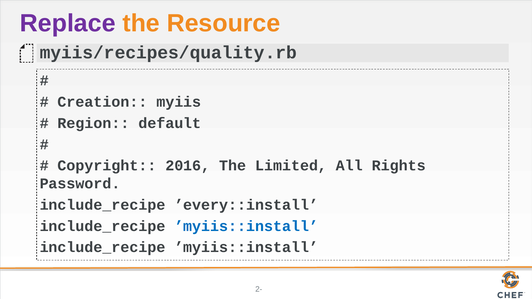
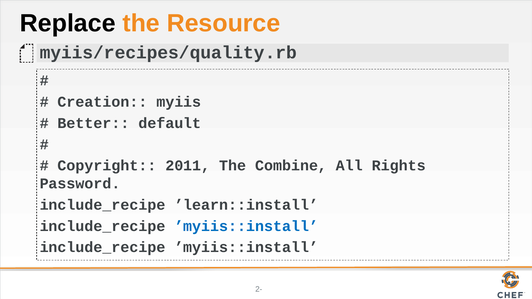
Replace colour: purple -> black (68, 23)
Region: Region -> Better (94, 123)
2016: 2016 -> 2011 (188, 166)
Limited: Limited -> Combine (291, 166)
’every::install: ’every::install -> ’learn::install (246, 205)
